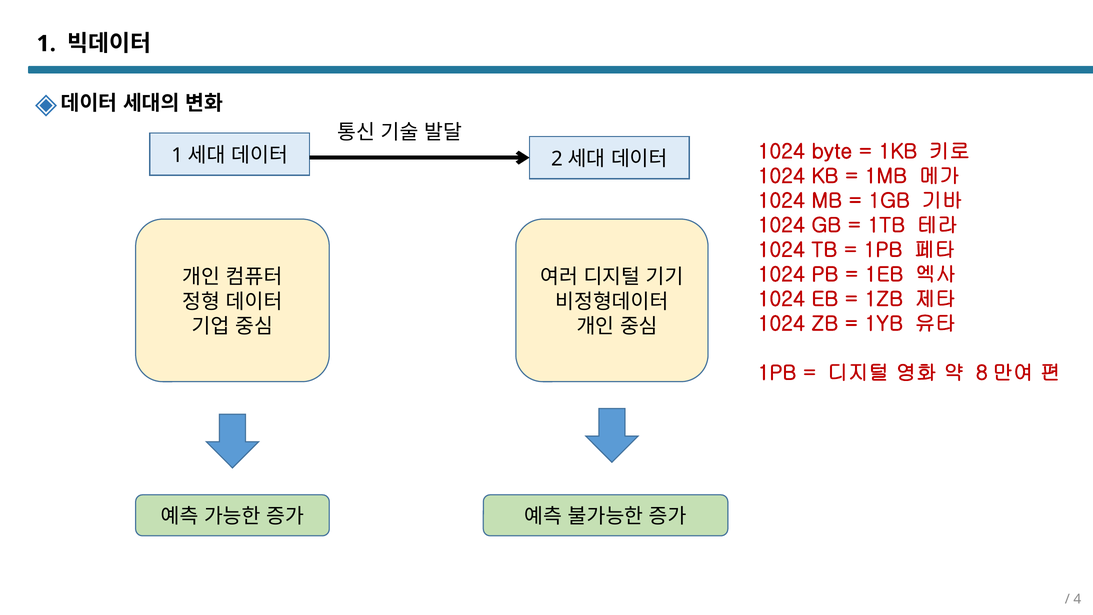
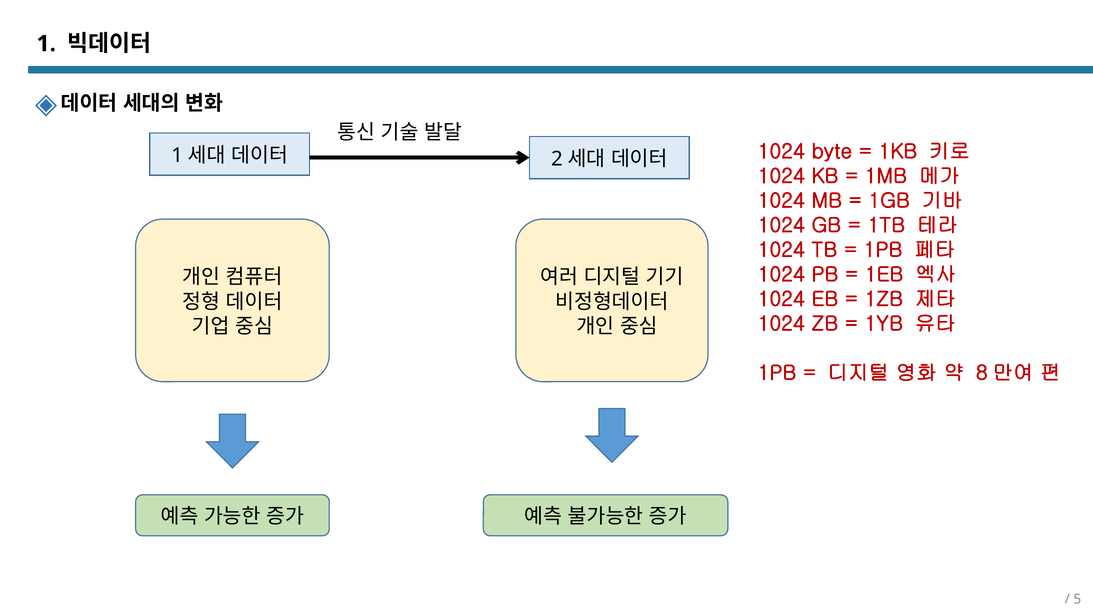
4: 4 -> 5 (1077, 599)
